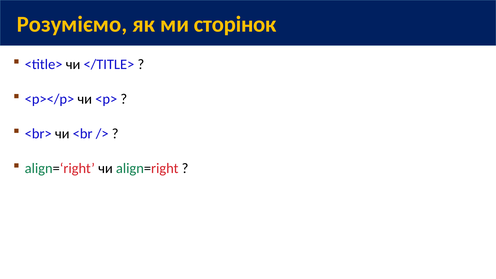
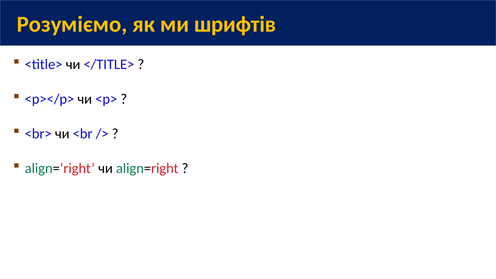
сторінок: сторінок -> шрифтів (235, 24)
